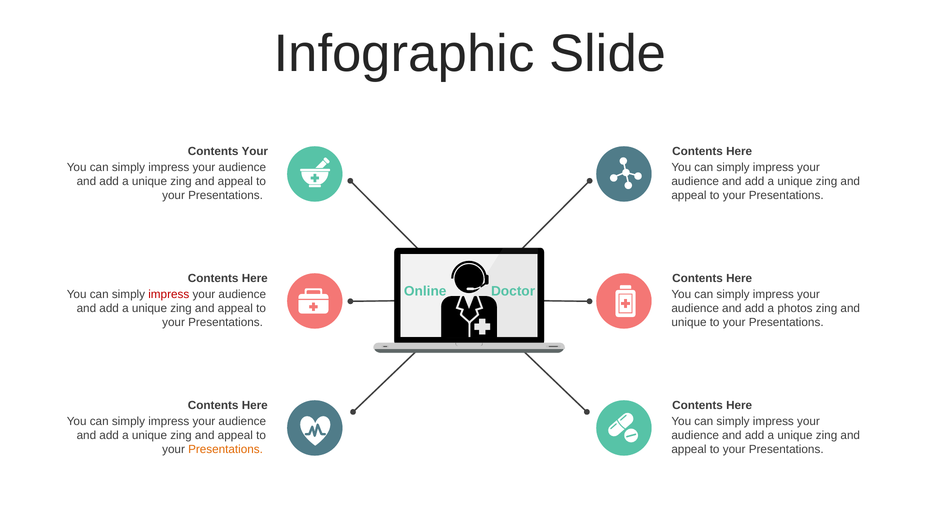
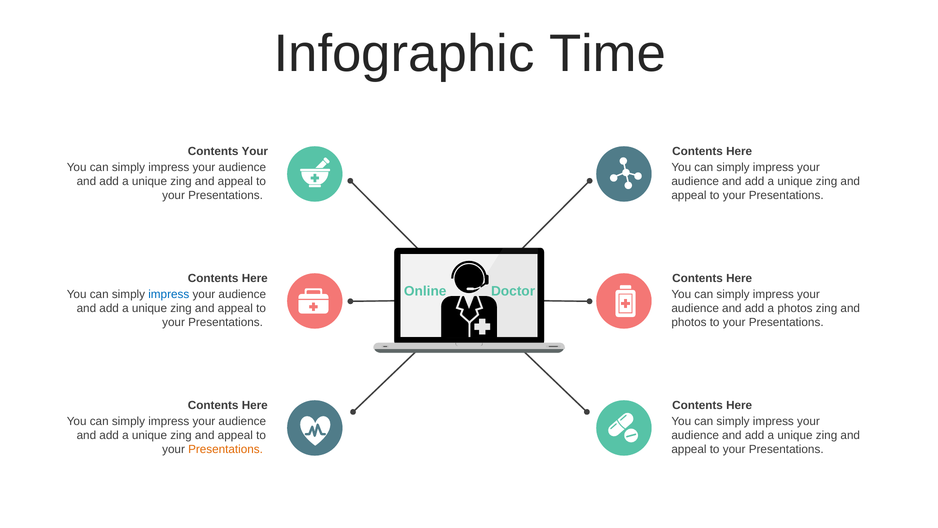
Slide: Slide -> Time (608, 54)
impress colour: red -> blue (169, 294)
unique: unique -> photos (689, 322)
